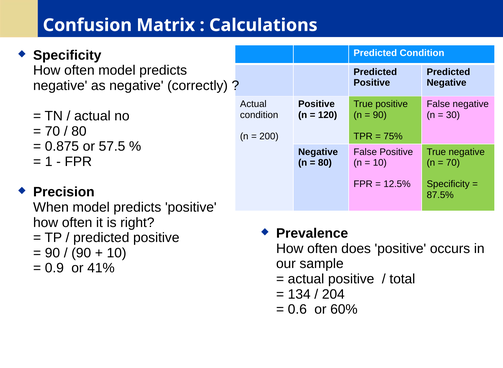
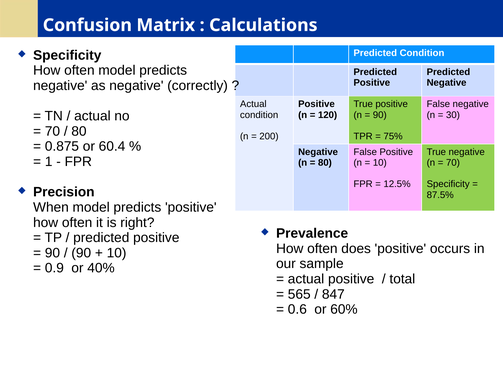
57.5: 57.5 -> 60.4 (112, 147)
41%: 41% -> 40% (101, 268)
134: 134 -> 565 (299, 294)
204: 204 -> 847 (333, 294)
